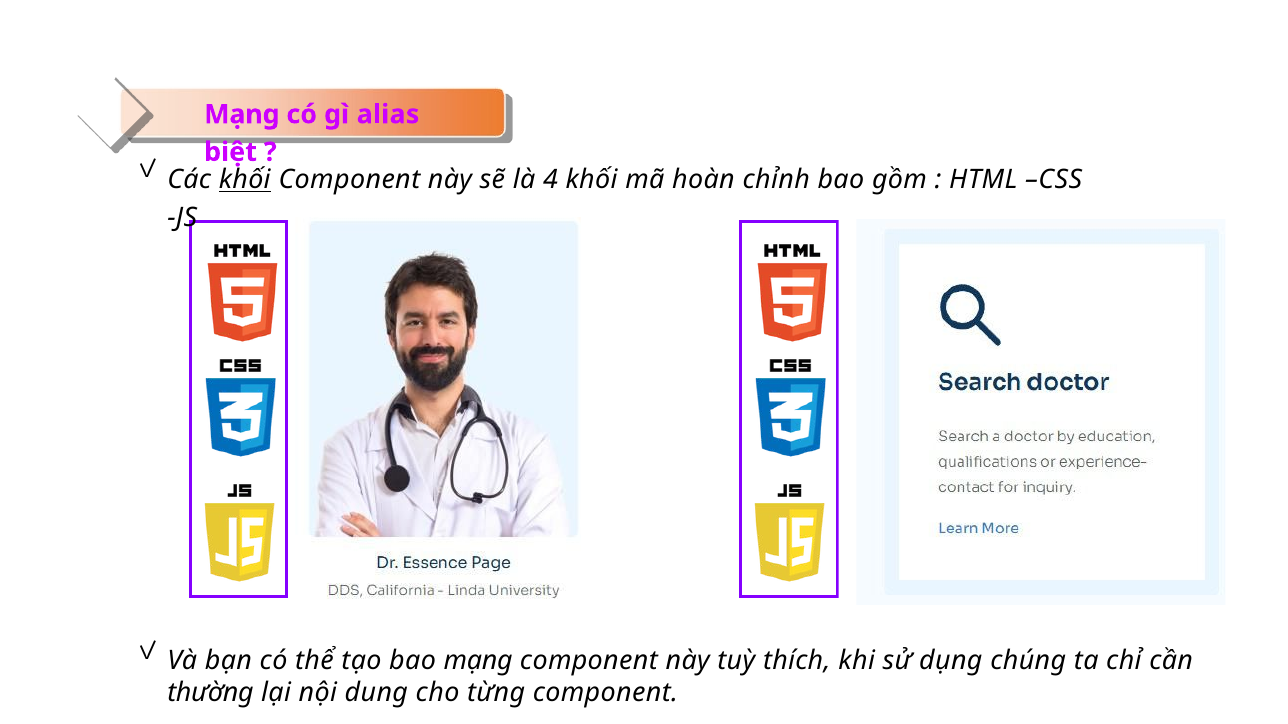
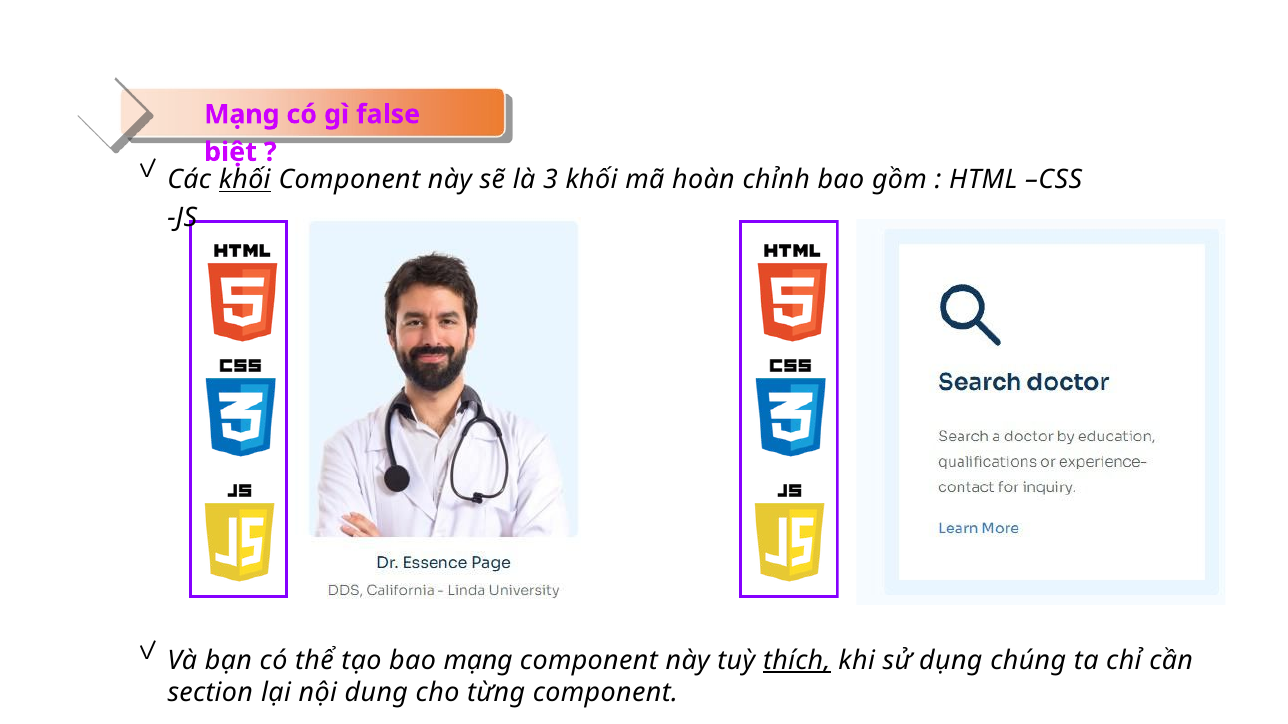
alias: alias -> false (388, 114)
là 4: 4 -> 3 (550, 180)
thích underline: none -> present (797, 661)
thường: thường -> section (210, 693)
